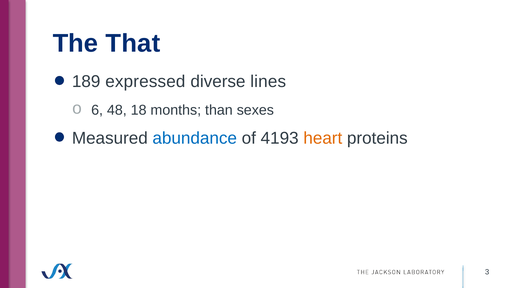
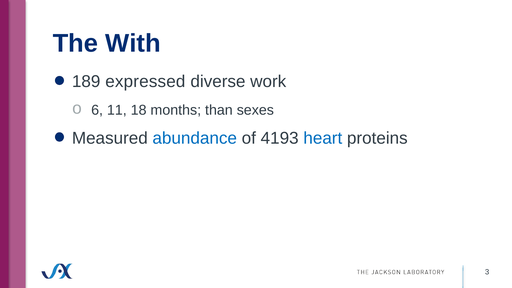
That: That -> With (133, 43)
lines: lines -> work (268, 82)
48: 48 -> 11 (117, 110)
heart colour: orange -> blue (323, 138)
